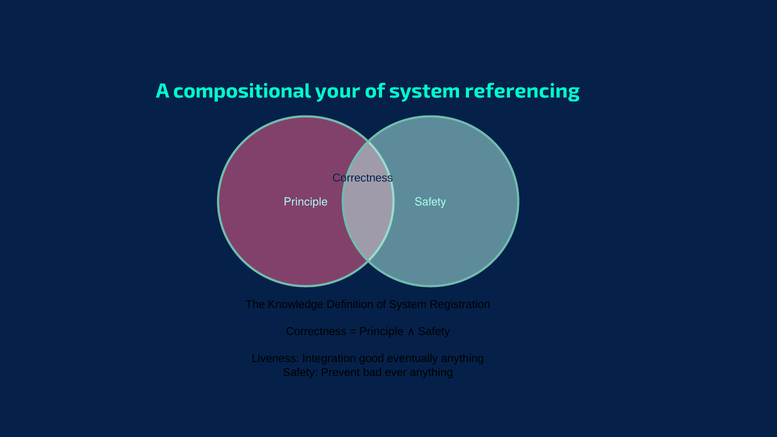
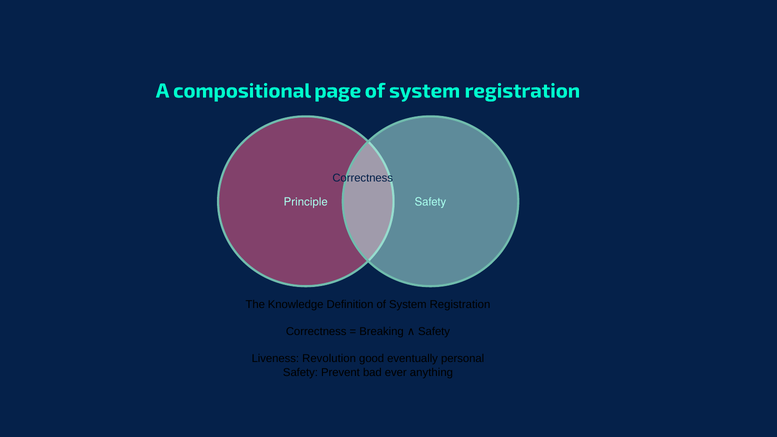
your: your -> page (338, 91)
referencing: referencing -> registration (522, 91)
Principle: Principle -> Breaking (382, 332)
Integration: Integration -> Revolution (329, 359)
eventually anything: anything -> personal (463, 359)
